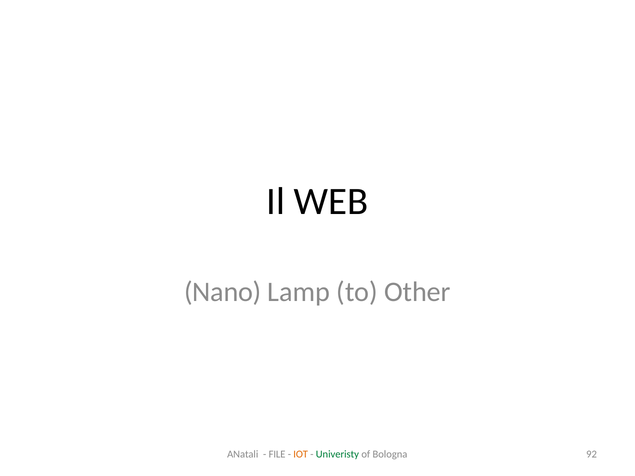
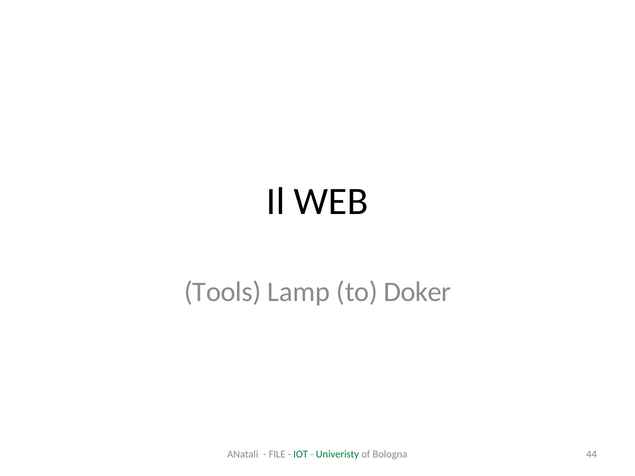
Nano: Nano -> Tools (223, 292)
Other: Other -> Doker (417, 292)
IOT colour: orange -> green (301, 455)
92: 92 -> 44 (592, 455)
